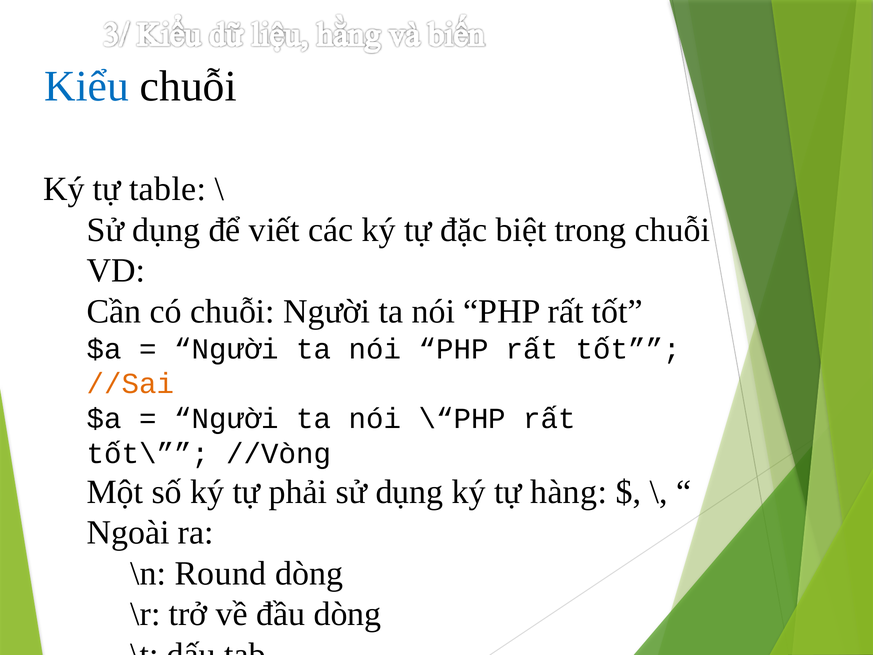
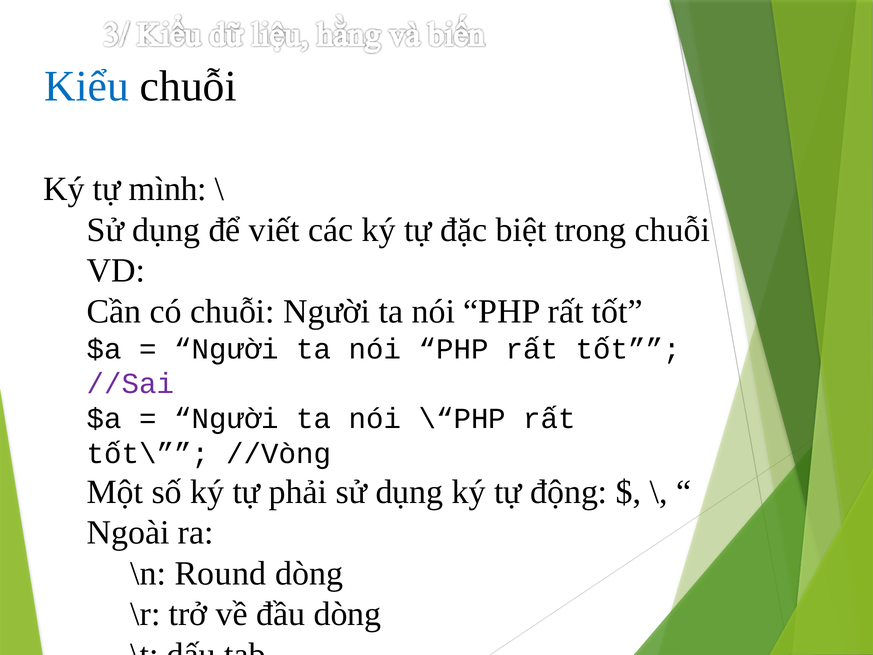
table: table -> mình (168, 189)
//Sai colour: orange -> purple (130, 384)
hàng: hàng -> động (569, 492)
